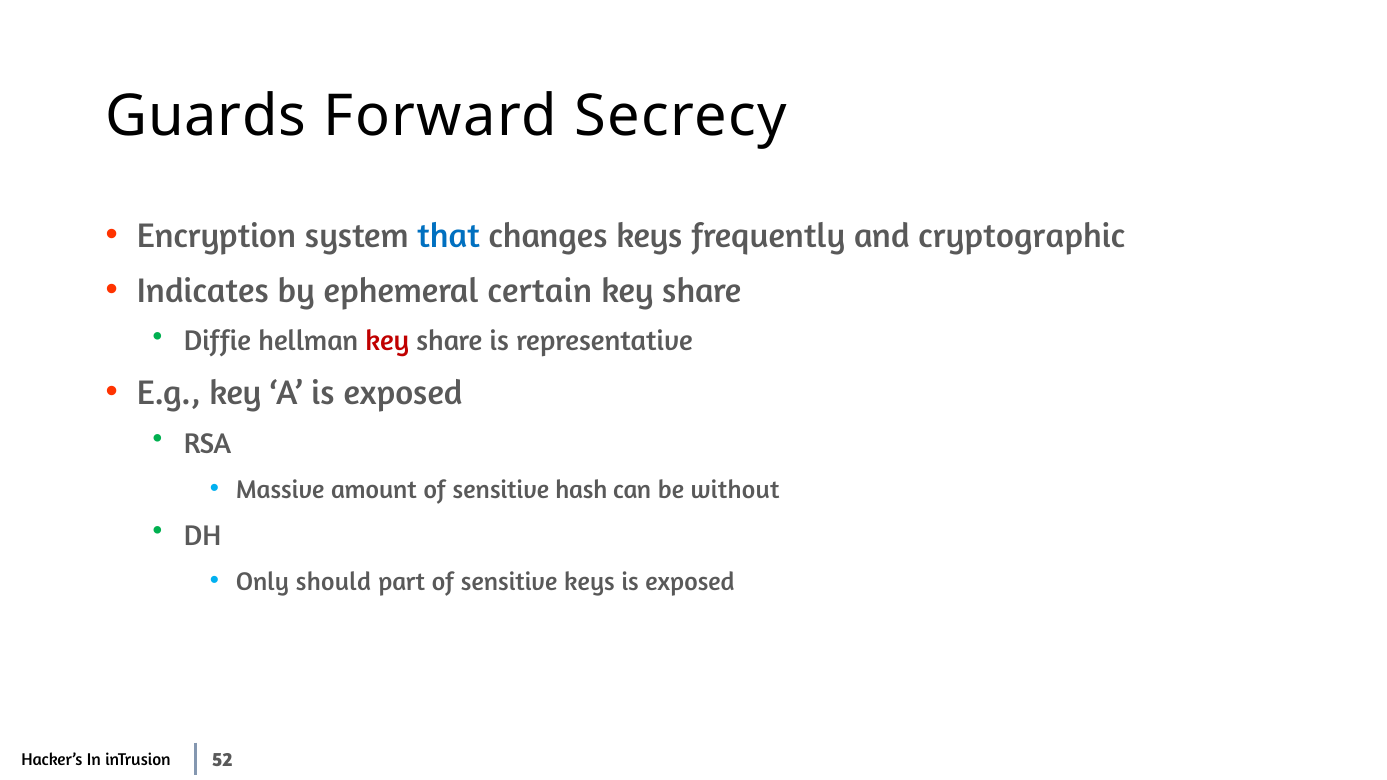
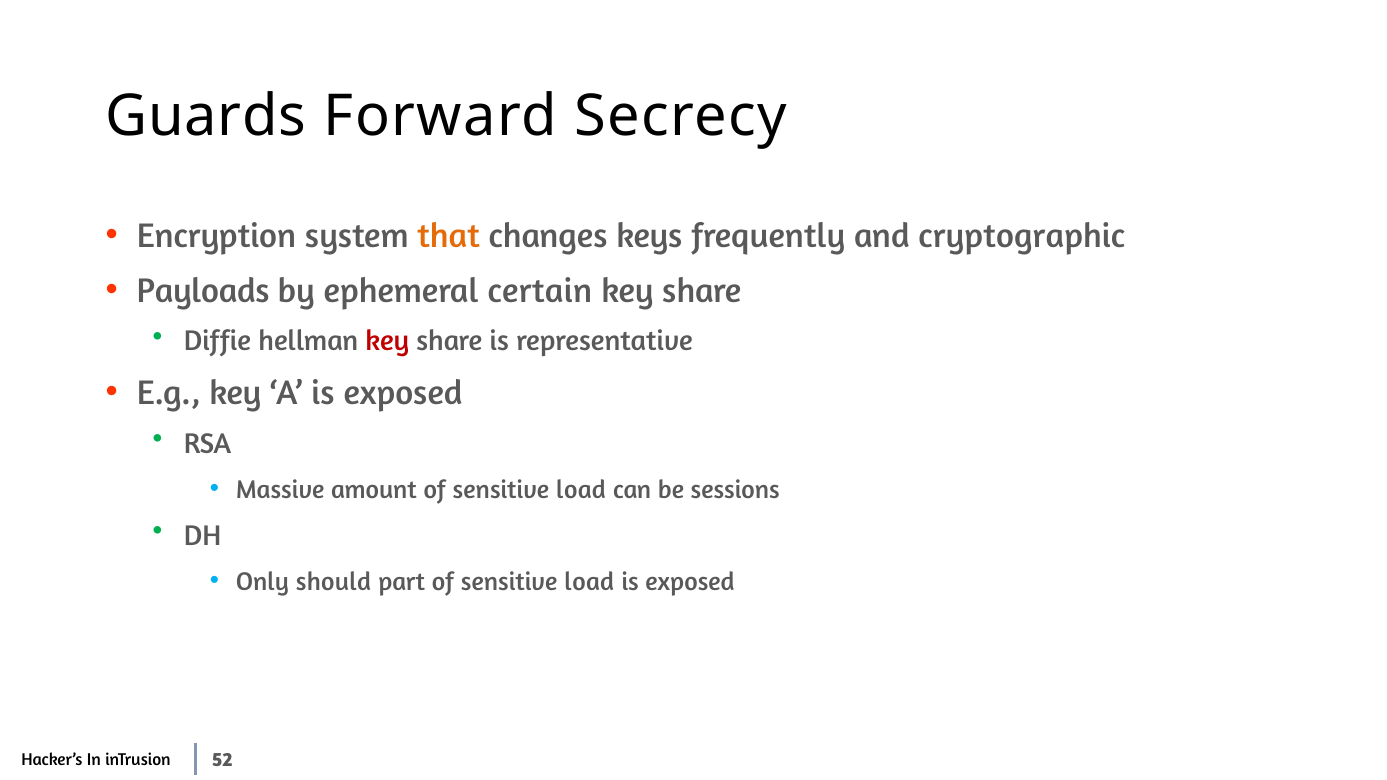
that colour: blue -> orange (449, 236)
Indicates: Indicates -> Payloads (203, 291)
amount of sensitive hash: hash -> load (581, 490)
without: without -> sessions (735, 490)
part of sensitive keys: keys -> load (589, 582)
